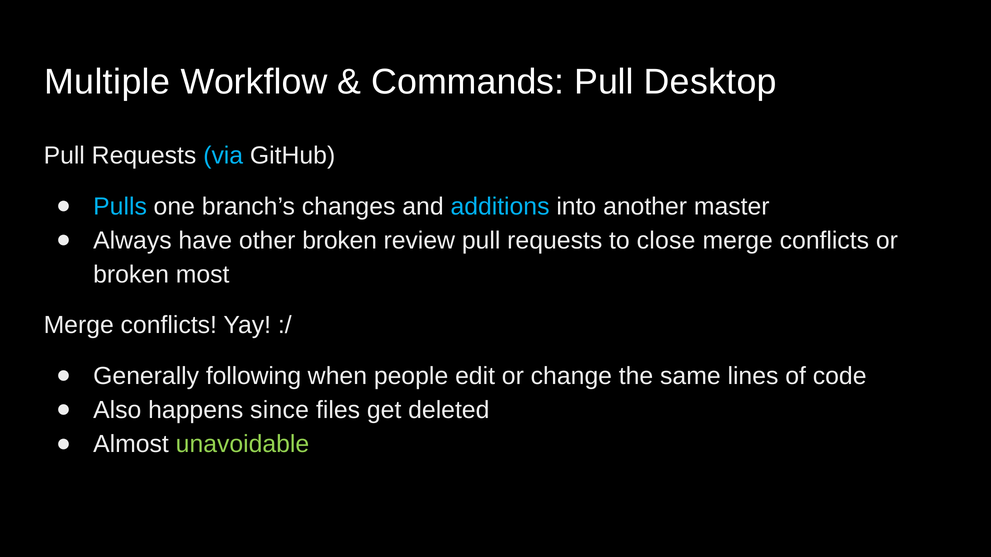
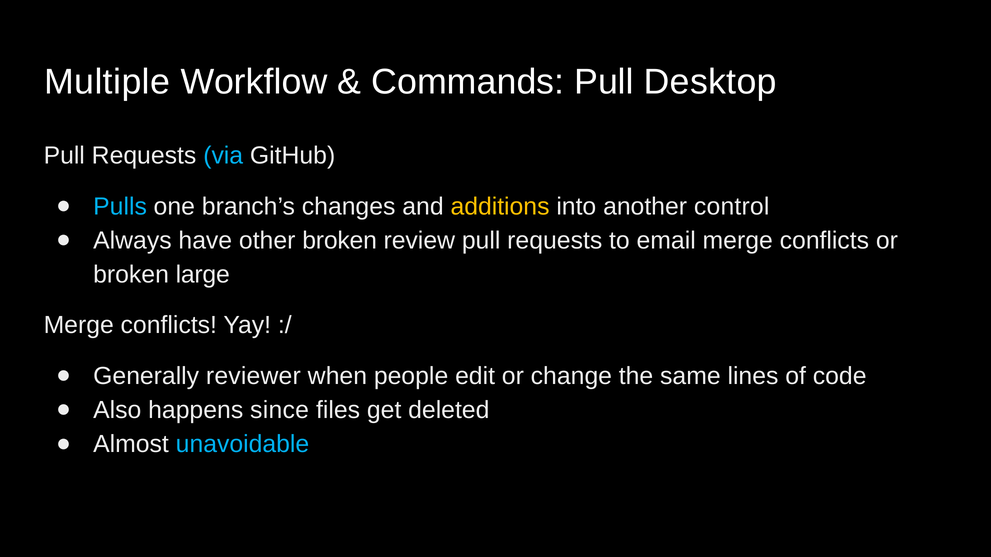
additions colour: light blue -> yellow (500, 207)
master: master -> control (732, 207)
close: close -> email (666, 241)
most: most -> large (203, 275)
following: following -> reviewer (253, 376)
unavoidable colour: light green -> light blue (242, 445)
